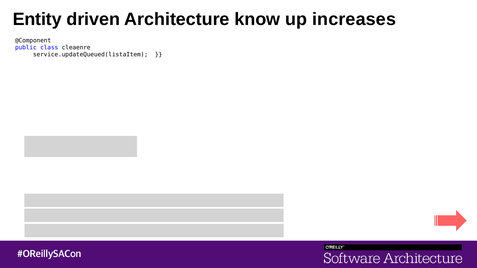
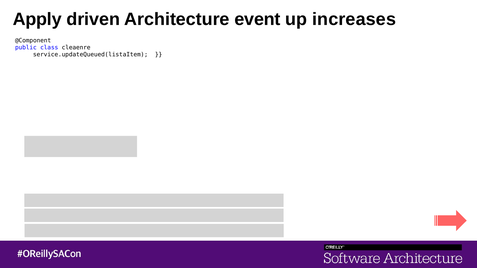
Entity: Entity -> Apply (37, 19)
know: know -> event (257, 19)
